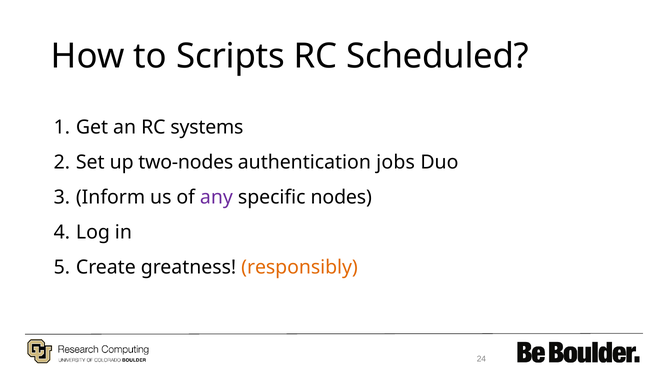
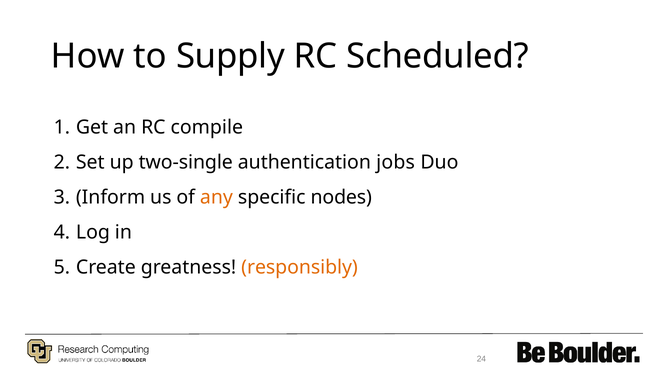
Scripts: Scripts -> Supply (231, 56)
systems: systems -> compile (207, 127)
two-nodes: two-nodes -> two-single (186, 162)
any colour: purple -> orange (216, 197)
